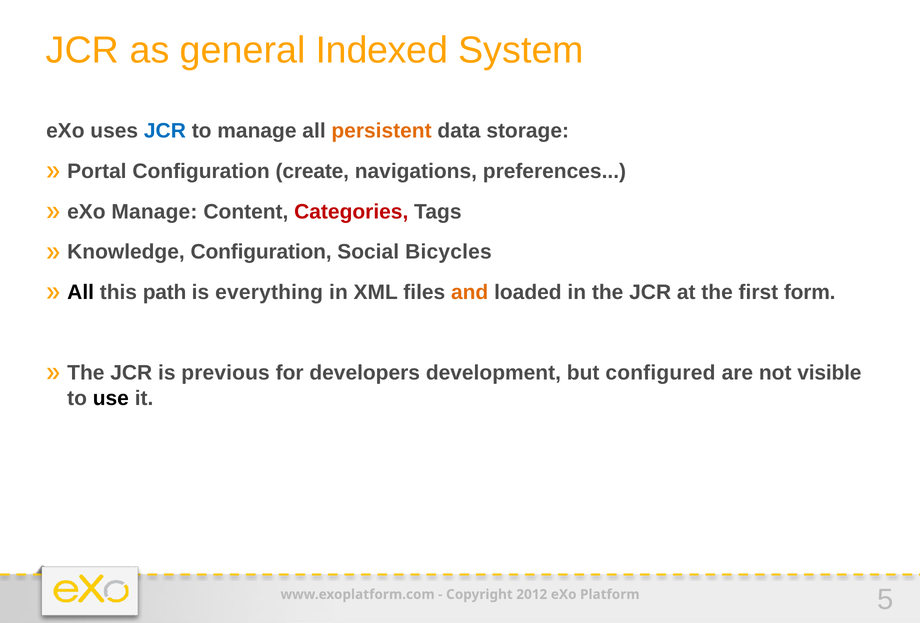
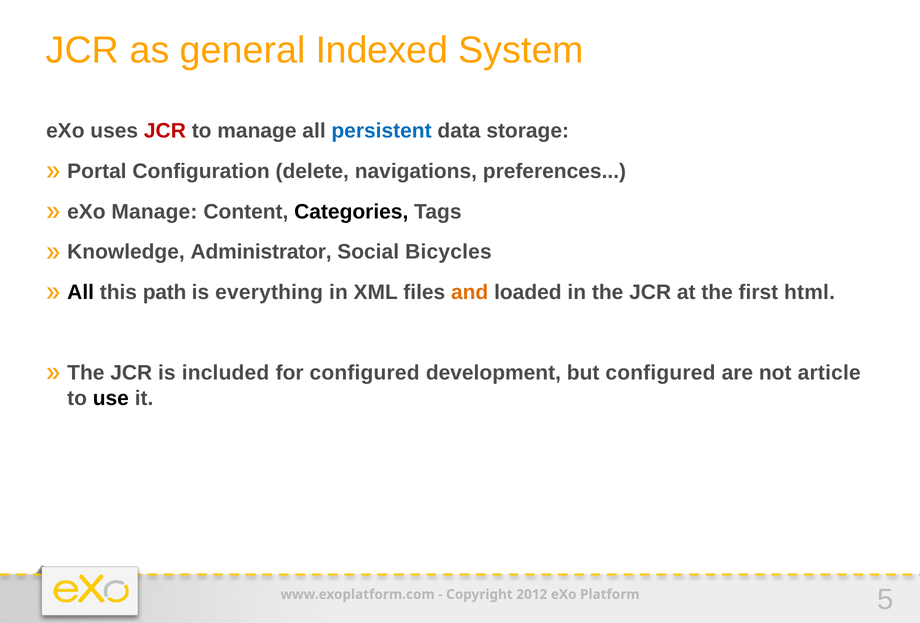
JCR colour: blue -> red (165, 131)
persistent colour: orange -> blue (382, 131)
create: create -> delete (312, 171)
Categories colour: red -> black (351, 212)
Knowledge Configuration: Configuration -> Administrator (261, 252)
form: form -> html (810, 292)
previous: previous -> included (226, 373)
for developers: developers -> configured (365, 373)
visible: visible -> article (829, 373)
